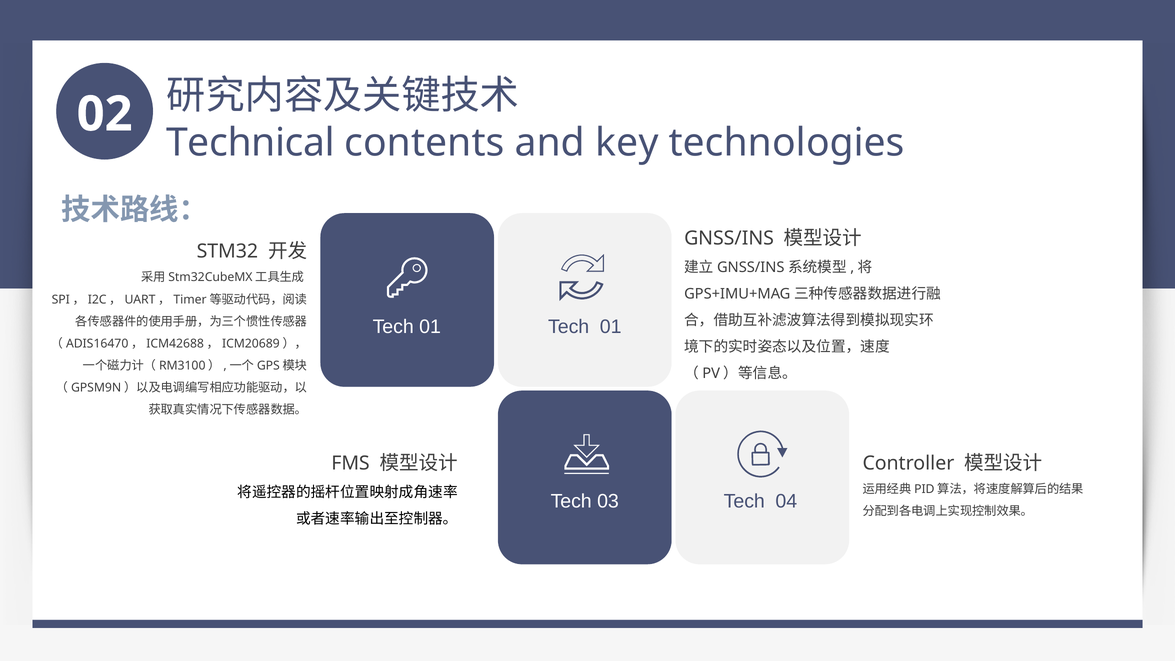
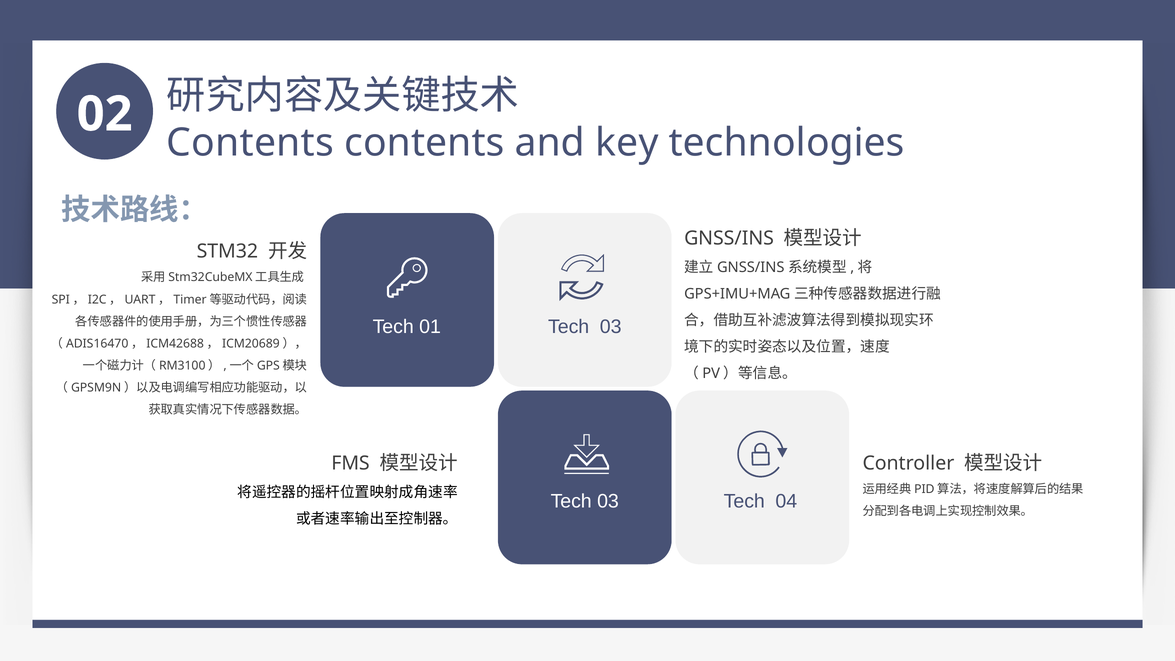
Technical: Technical -> Contents (250, 143)
01 Tech 01: 01 -> 03 (611, 327)
